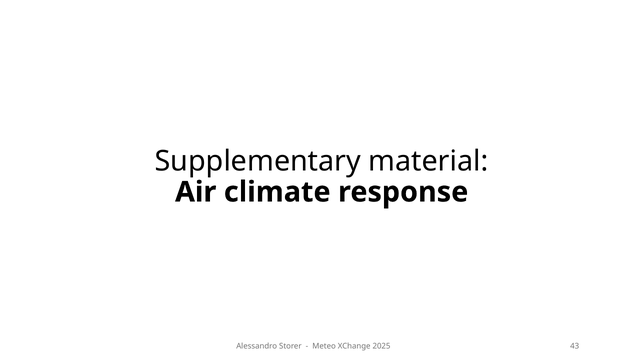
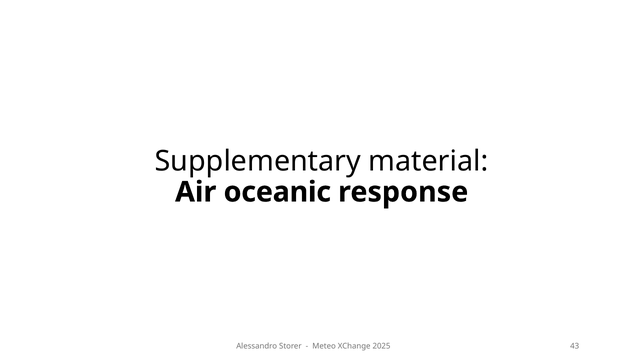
climate: climate -> oceanic (277, 192)
